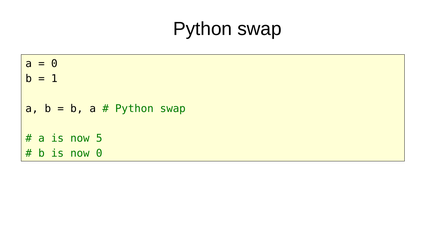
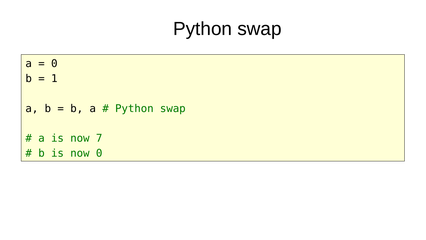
5: 5 -> 7 (99, 138)
